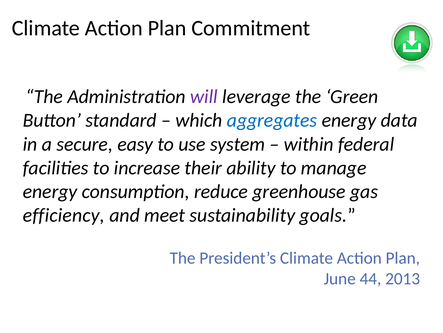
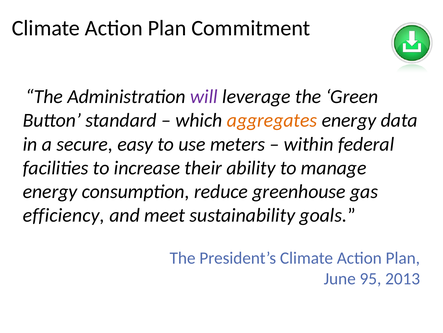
aggregates colour: blue -> orange (272, 120)
system: system -> meters (238, 144)
44: 44 -> 95 (370, 278)
